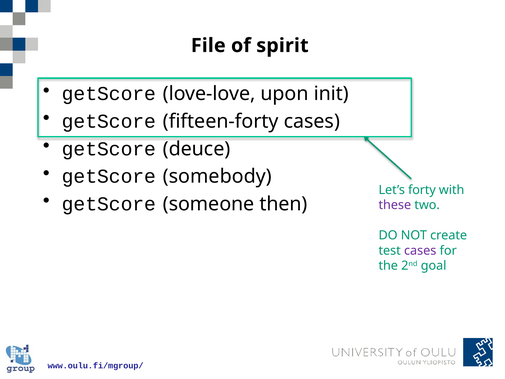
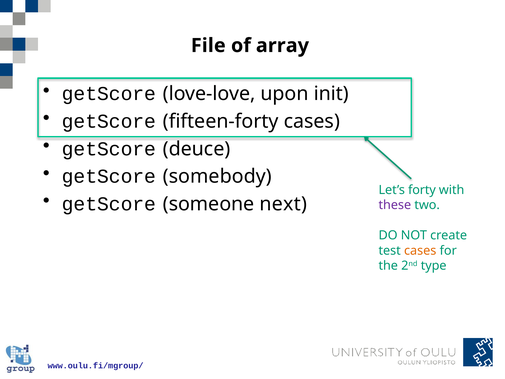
spirit: spirit -> array (282, 46)
then: then -> next (283, 204)
cases colour: purple -> orange (420, 250)
goal: goal -> type (434, 266)
